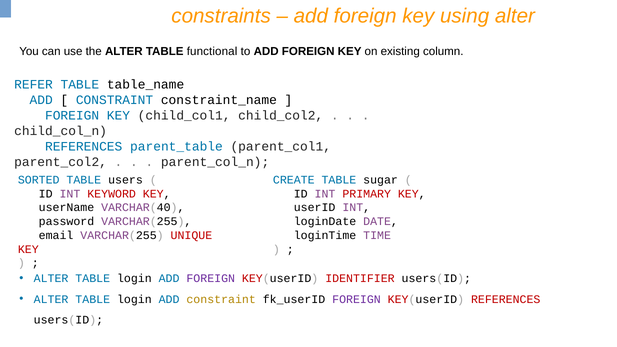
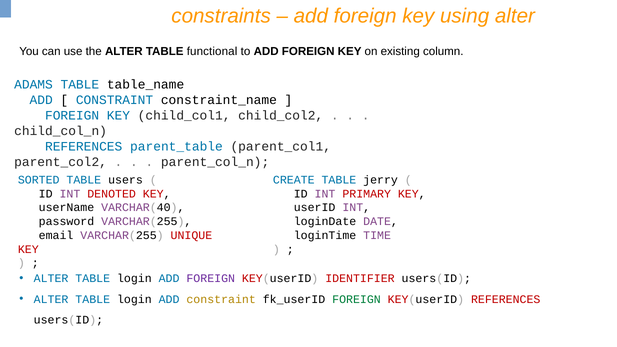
REFER: REFER -> ADAMS (33, 85)
sugar: sugar -> jerry (381, 180)
KEYWORD: KEYWORD -> DENOTED (112, 194)
FOREIGN colour: purple -> green (356, 299)
